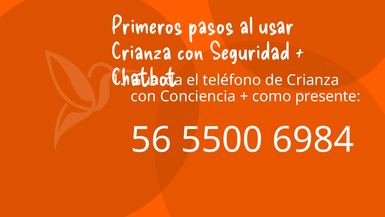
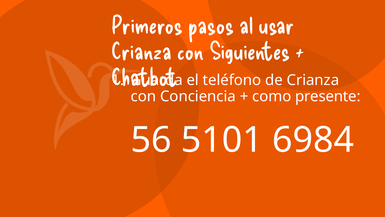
Seguridad: Seguridad -> Siguientes (250, 52)
5500: 5500 -> 5101 (222, 140)
